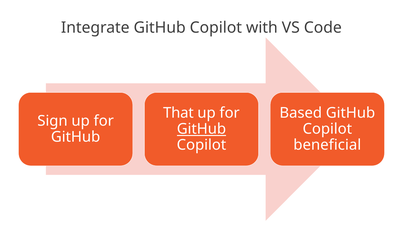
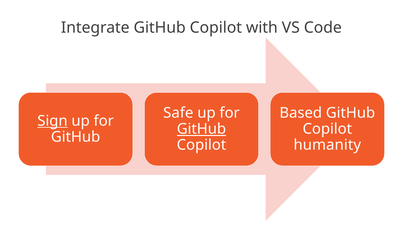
That: That -> Safe (178, 113)
Sign underline: none -> present (52, 121)
beneficial: beneficial -> humanity (327, 145)
